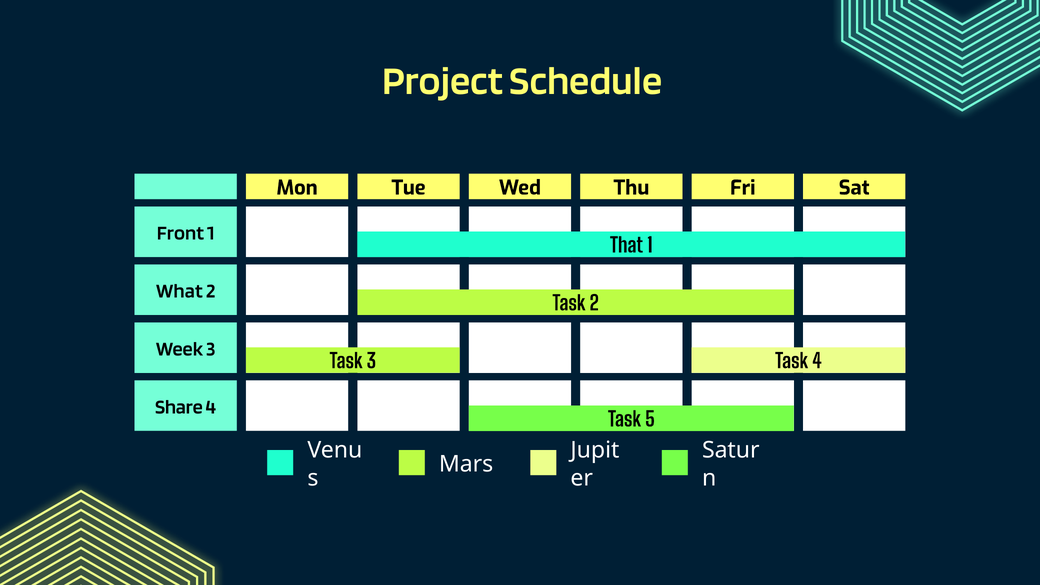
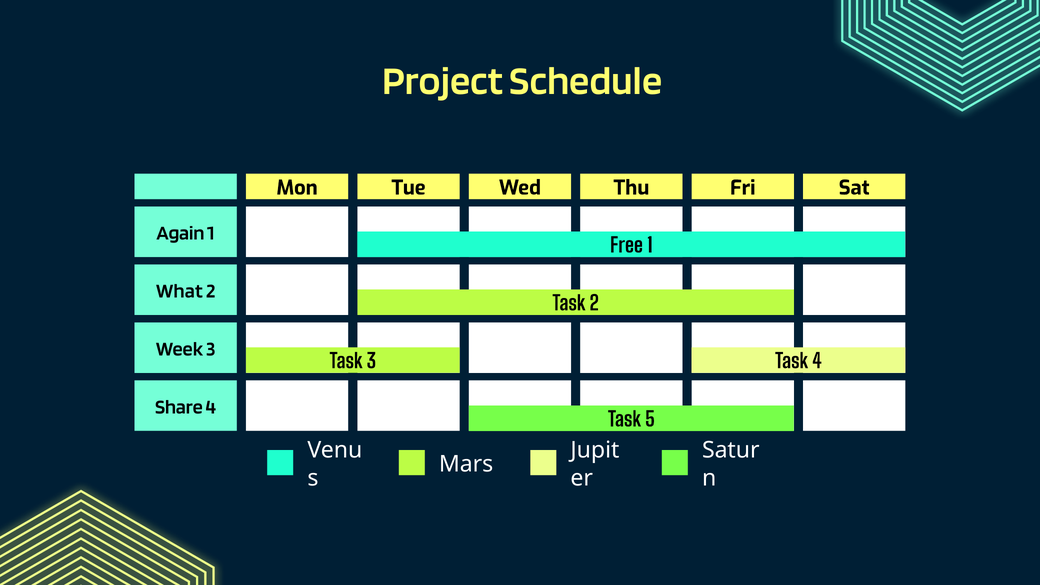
Front: Front -> Again (180, 233)
That: That -> Free (626, 246)
